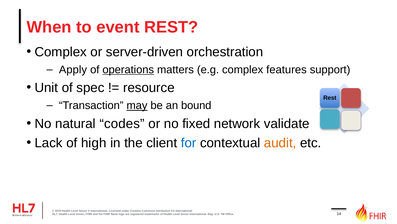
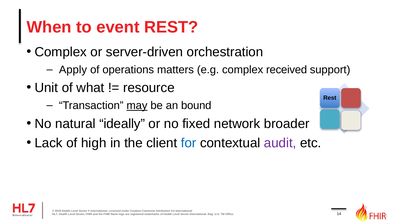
operations underline: present -> none (128, 70)
features: features -> received (287, 70)
spec: spec -> what (90, 88)
codes: codes -> ideally (122, 123)
validate: validate -> broader (287, 123)
audit colour: orange -> purple (280, 142)
